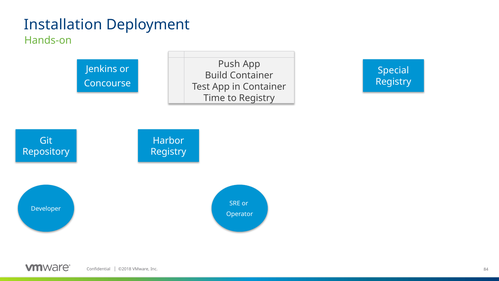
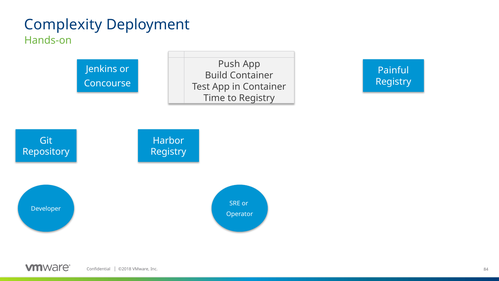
Installation: Installation -> Complexity (63, 25)
Special: Special -> Painful (393, 71)
